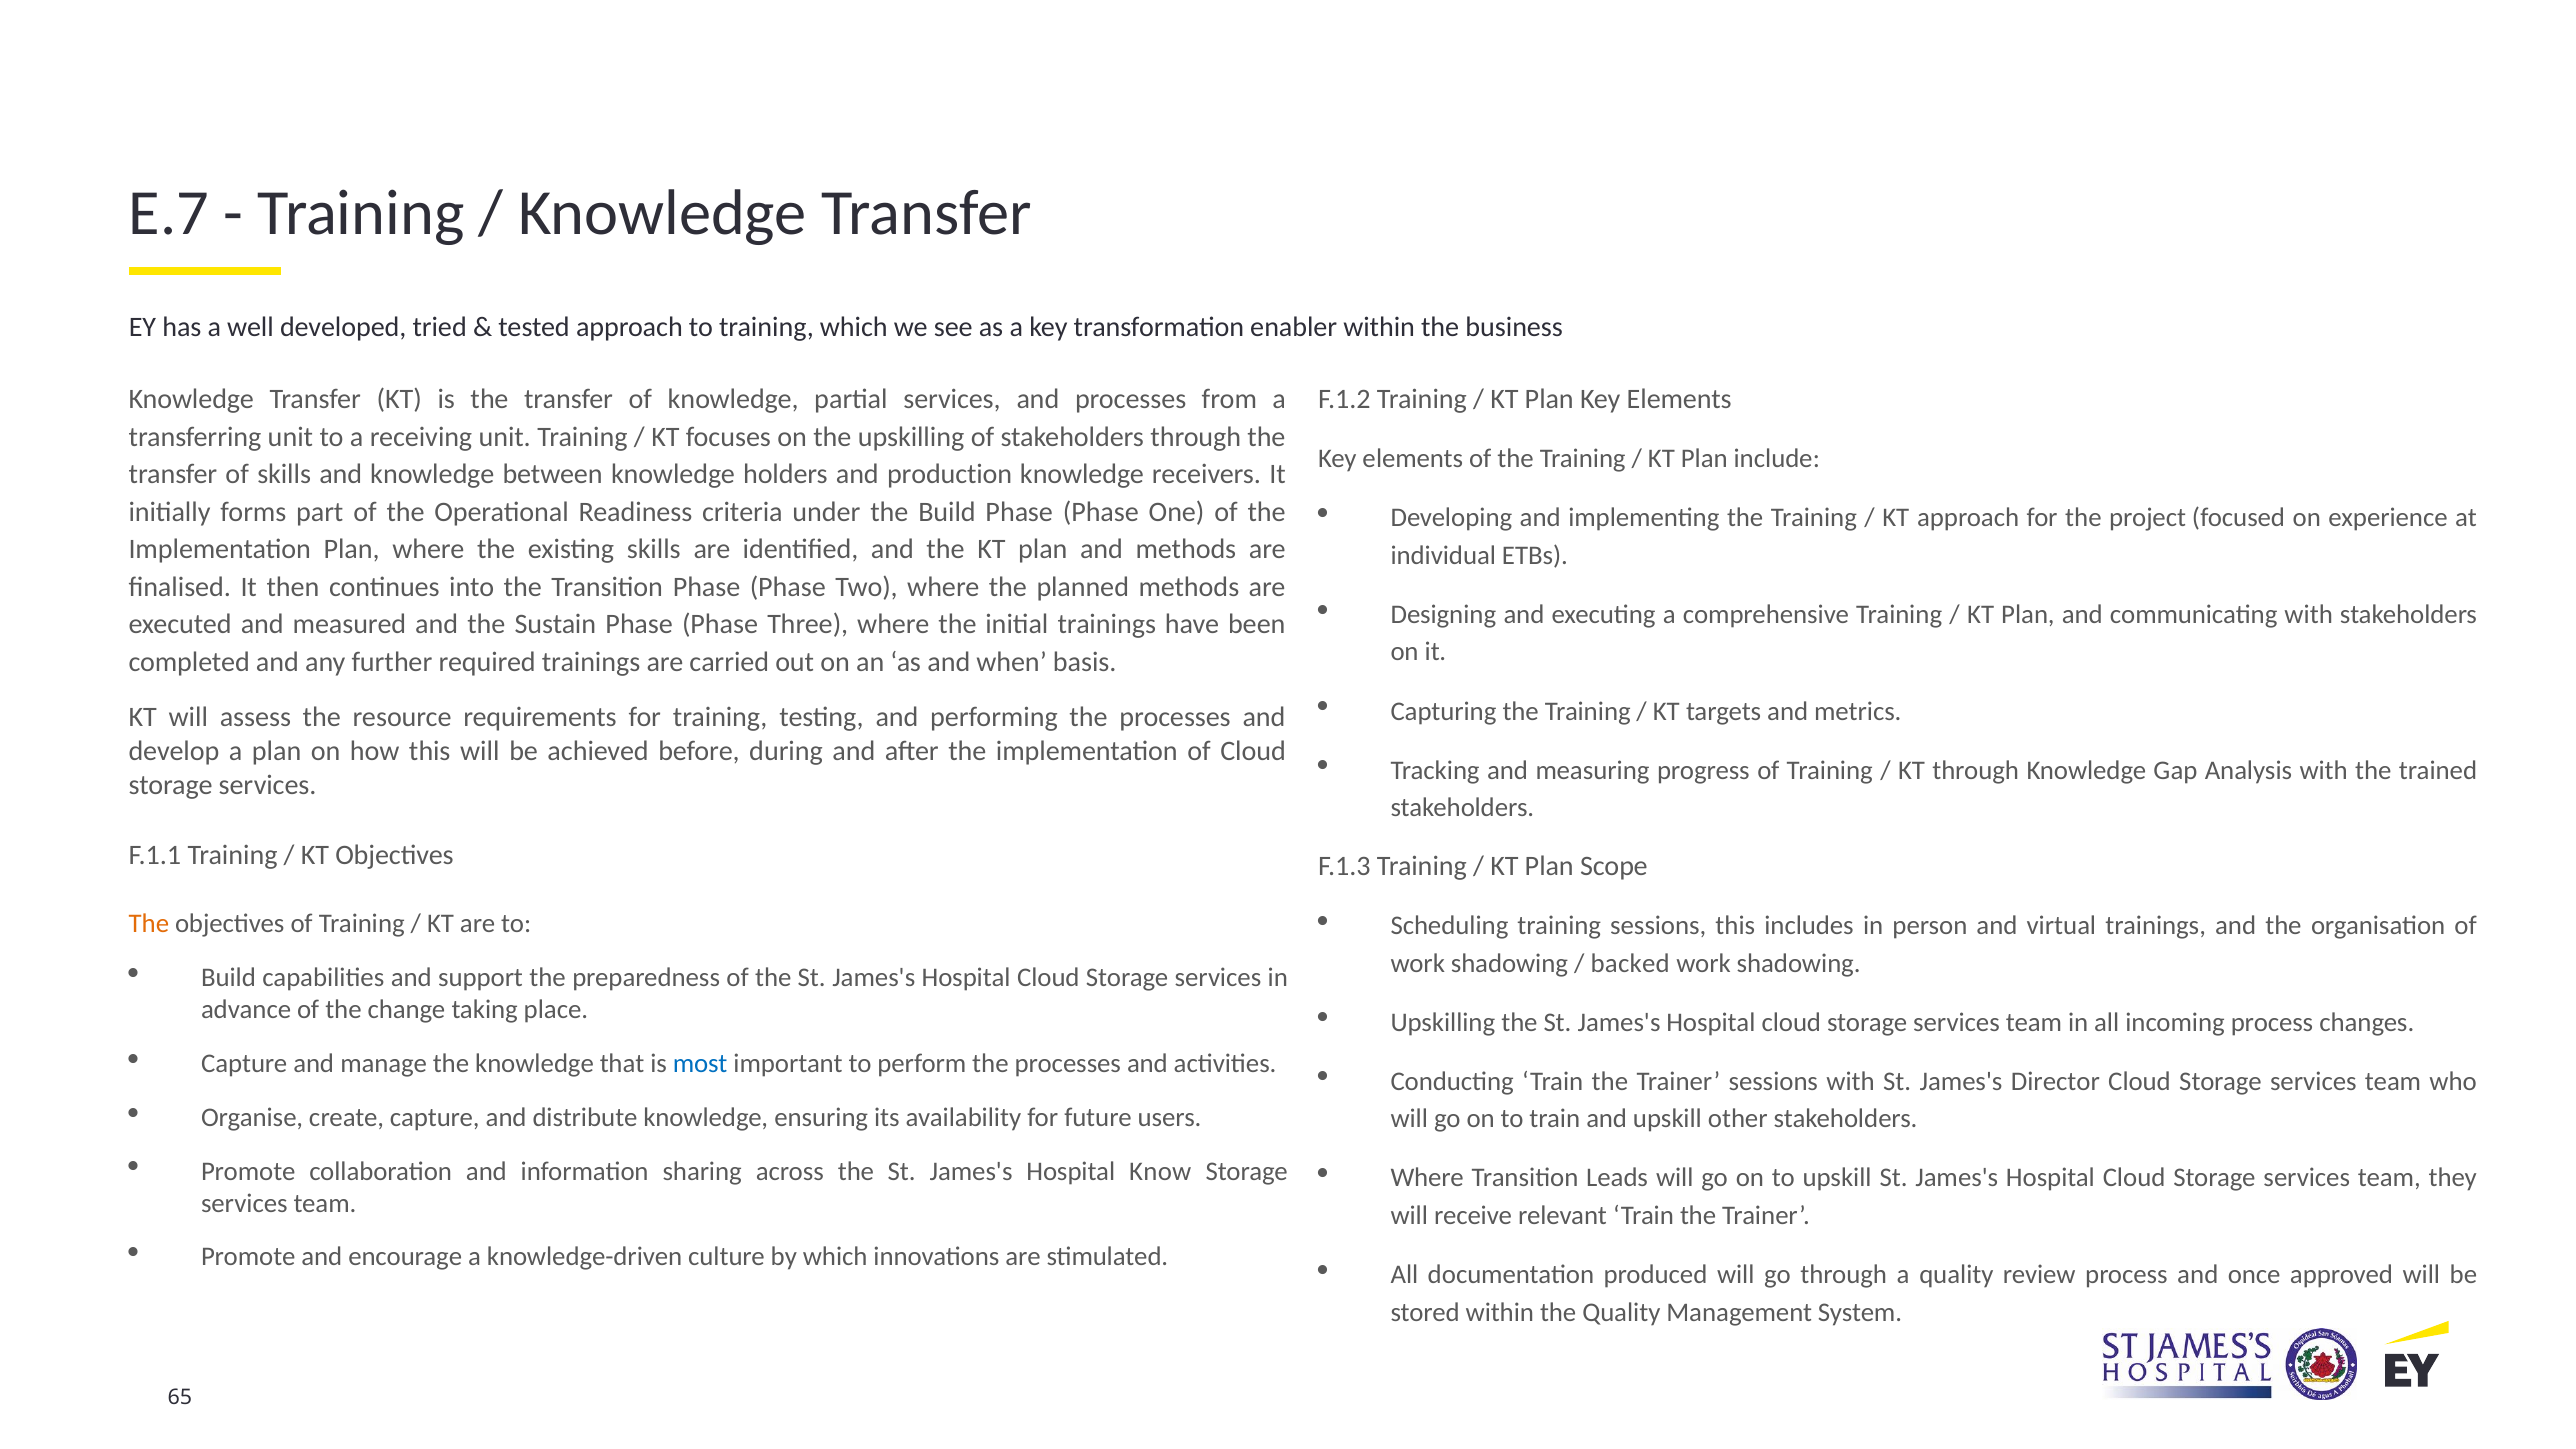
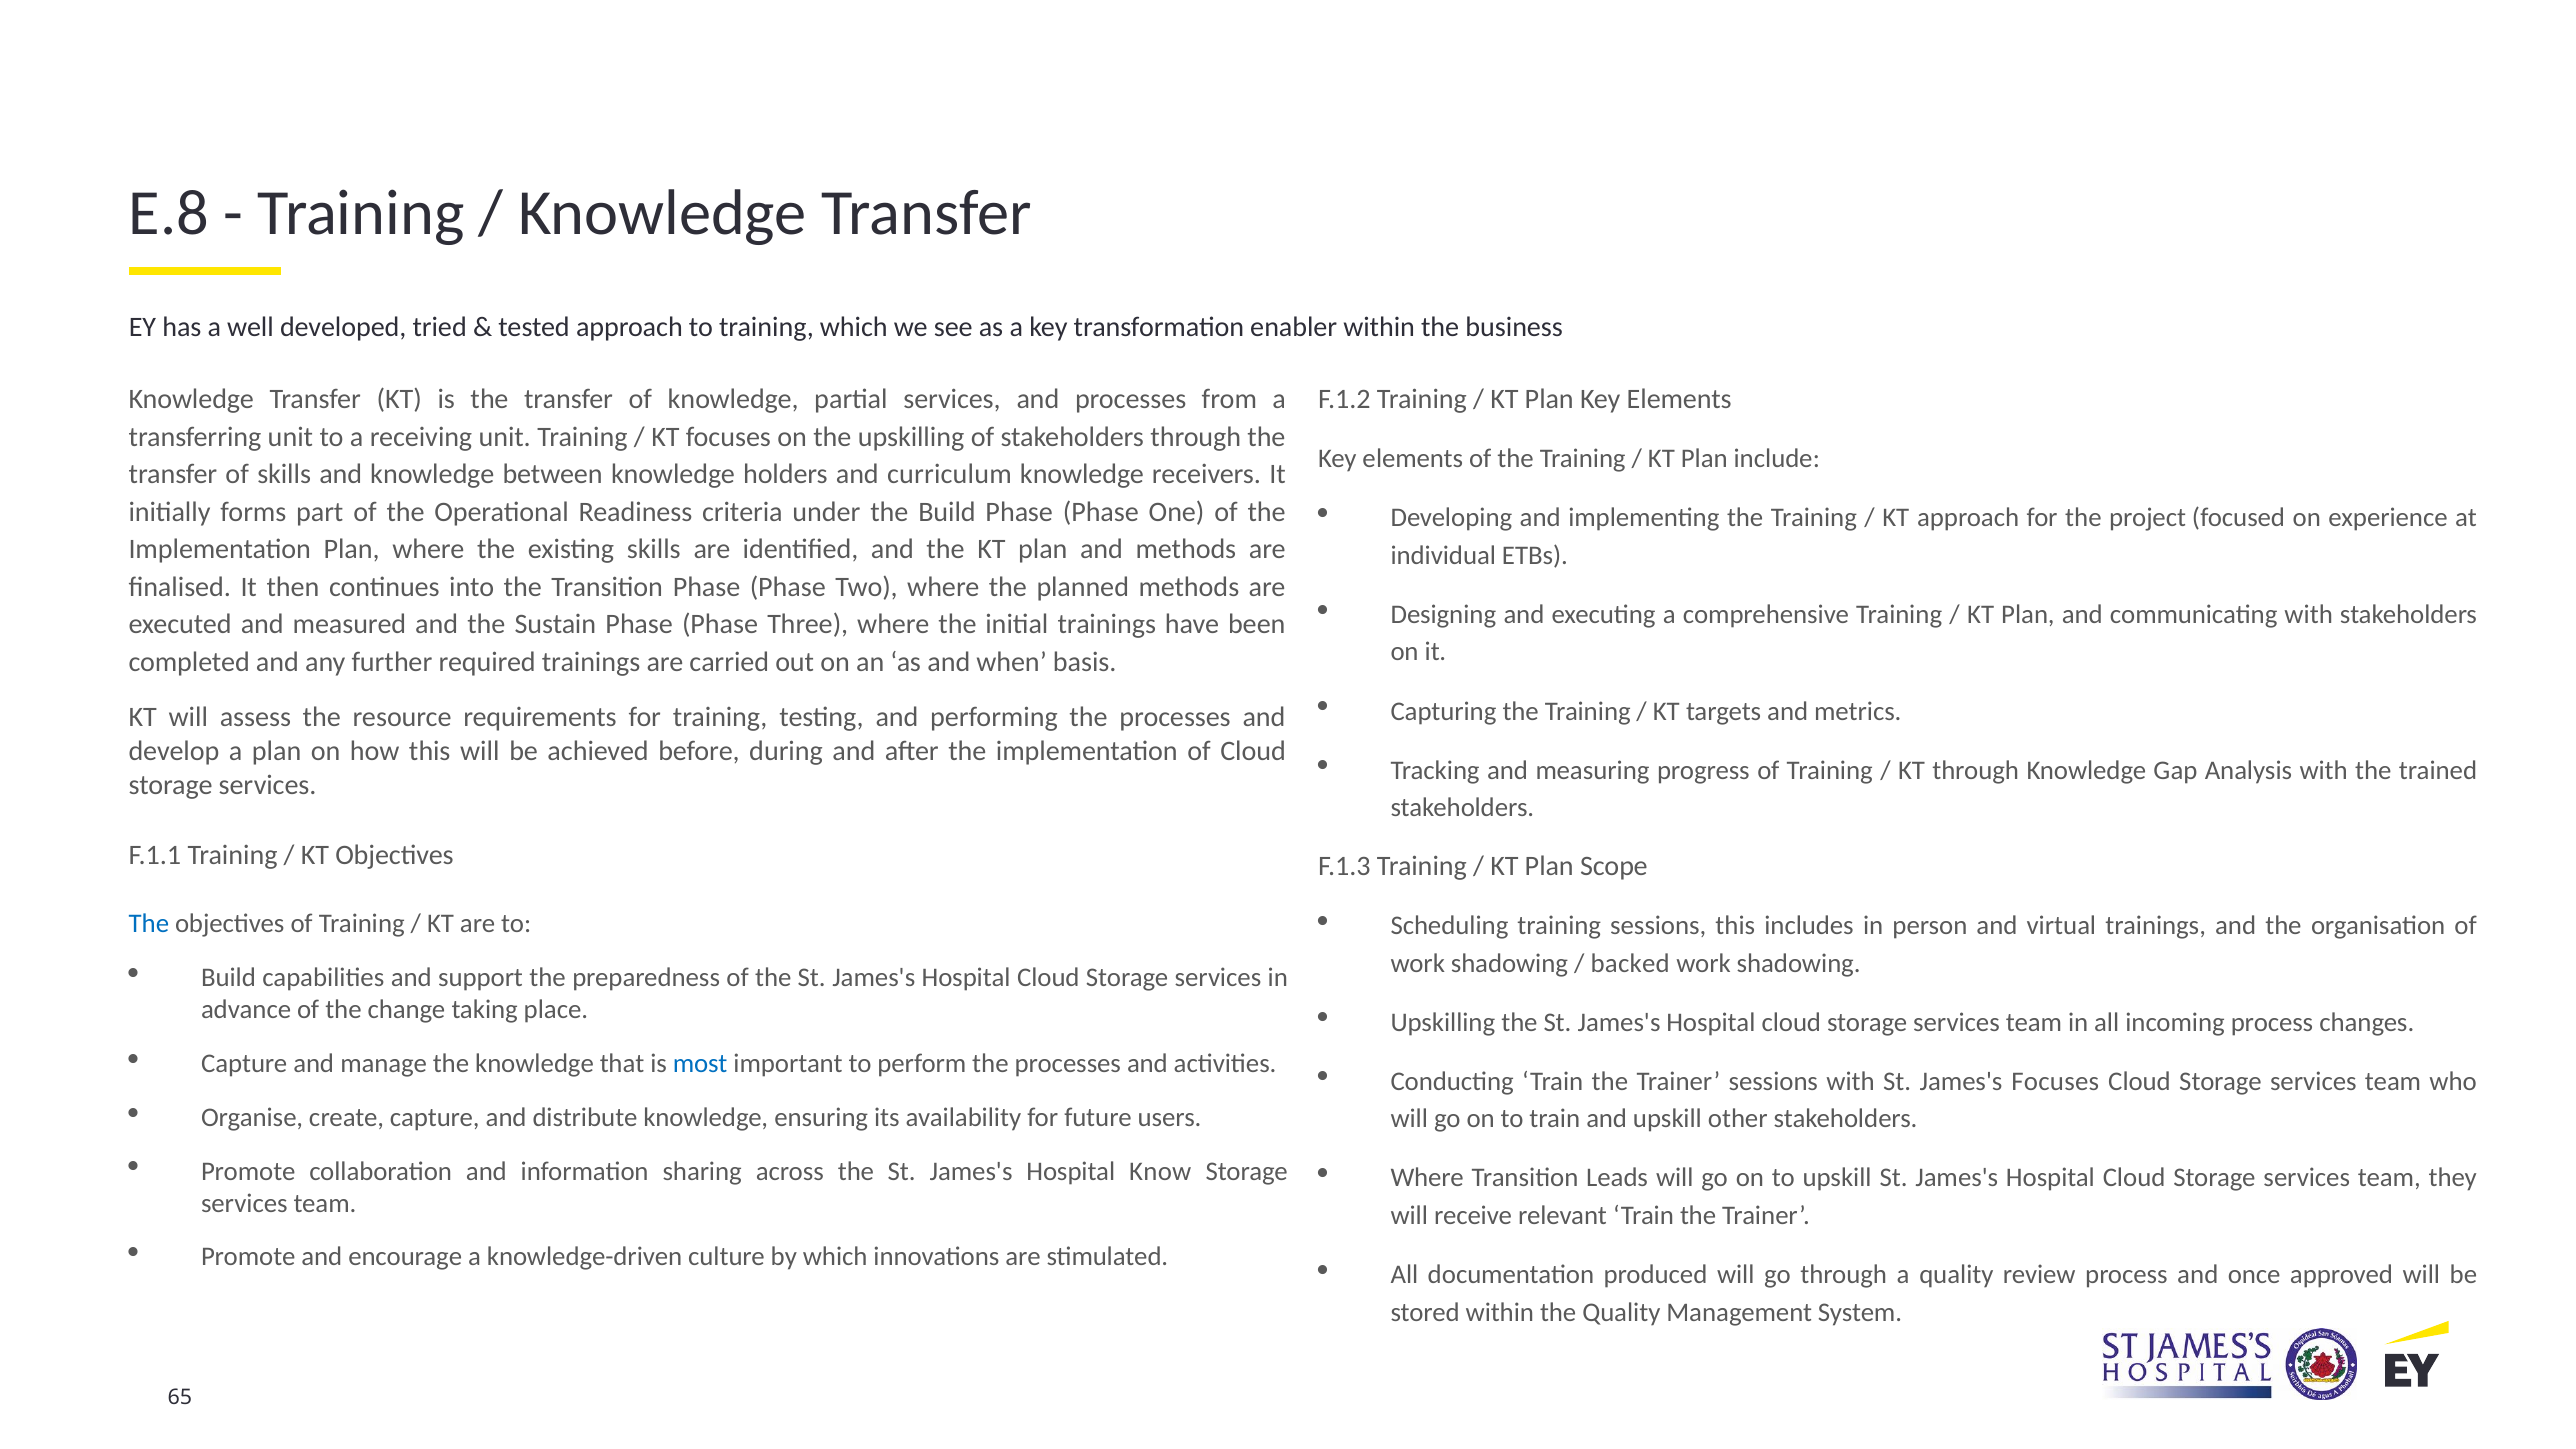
E.7: E.7 -> E.8 (169, 213)
production: production -> curriculum (949, 474)
The colour: orange -> blue (149, 924)
James's Director: Director -> Focuses (2055, 1081)
